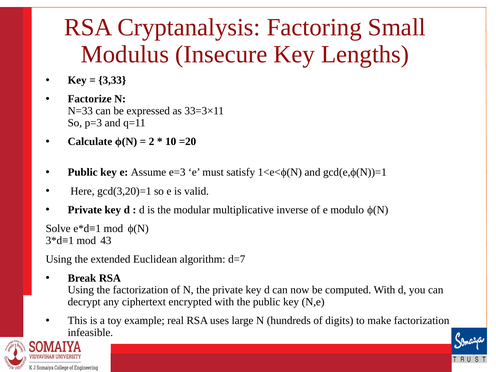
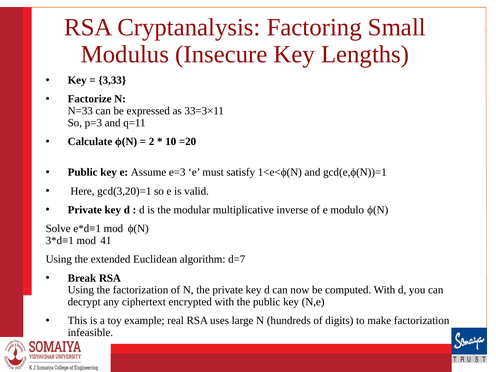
43: 43 -> 41 (106, 240)
